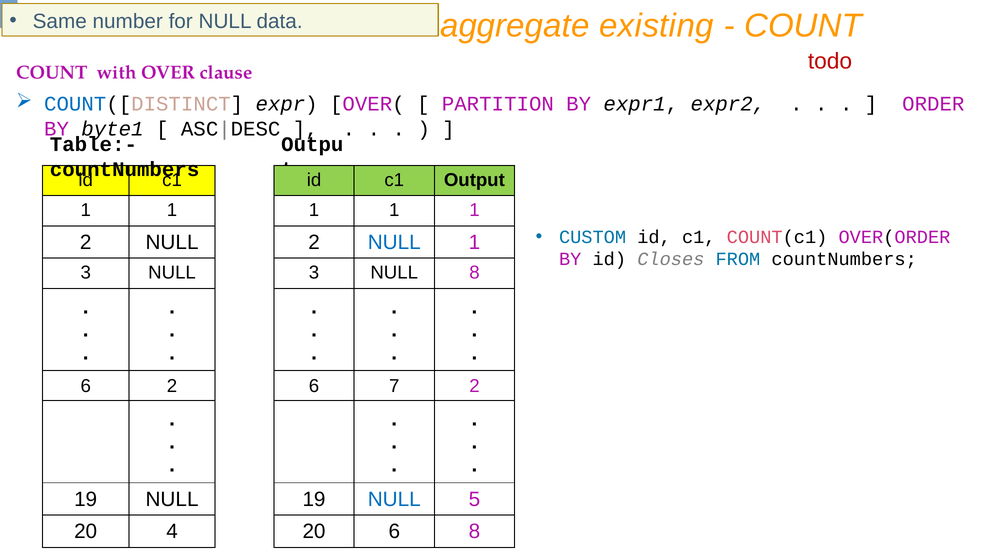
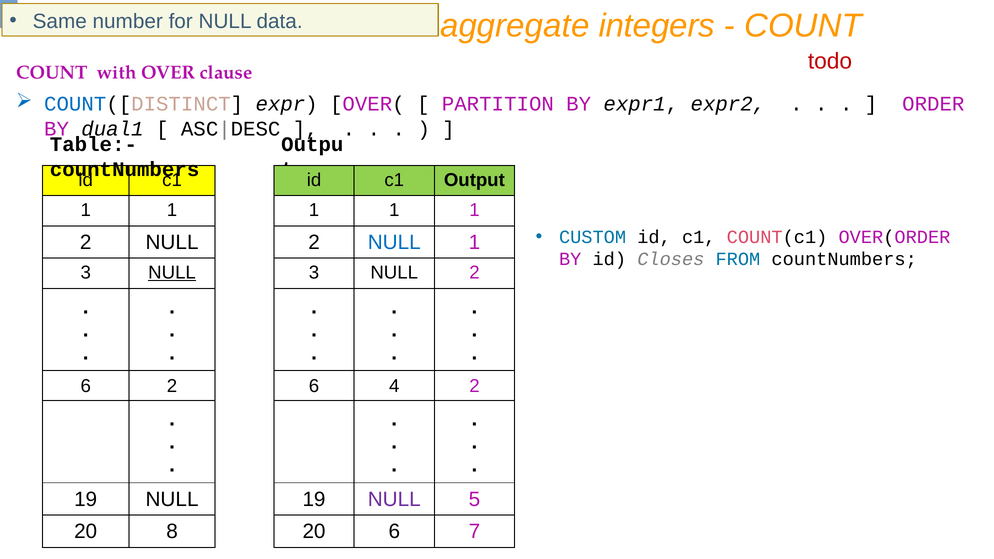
existing: existing -> integers (657, 26)
byte1: byte1 -> dual1 (112, 129)
NULL underline: none -> present (172, 273)
NULL 8: 8 -> 2 (474, 273)
7: 7 -> 4 (394, 386)
NULL colour: blue -> purple (394, 499)
4: 4 -> 8 (172, 532)
6 8: 8 -> 7 (474, 532)
